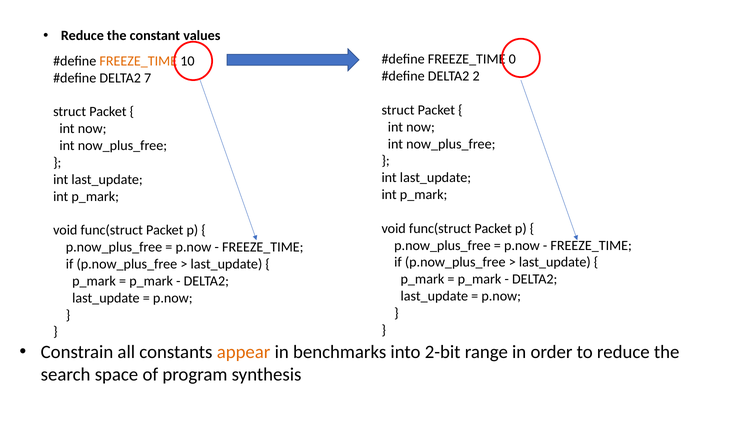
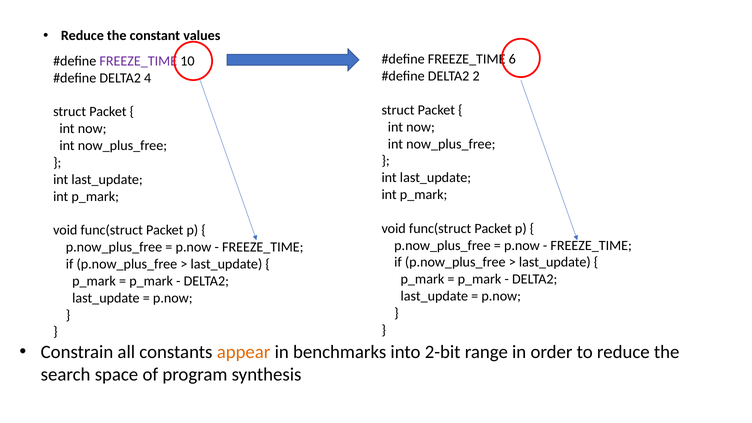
0: 0 -> 6 (512, 59)
FREEZE_TIME colour: orange -> purple (138, 61)
7: 7 -> 4 (148, 78)
